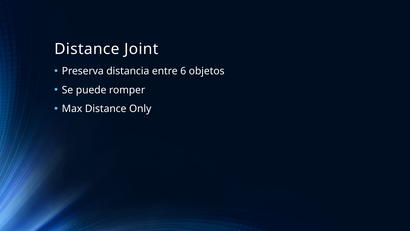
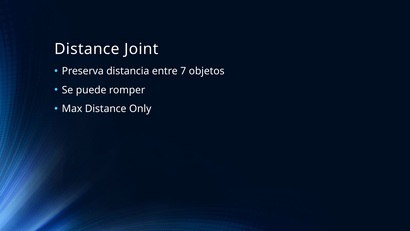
6: 6 -> 7 (183, 71)
